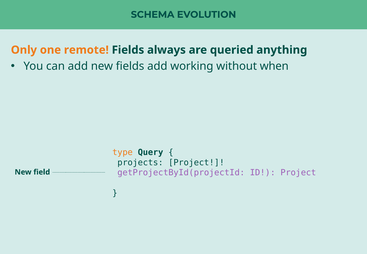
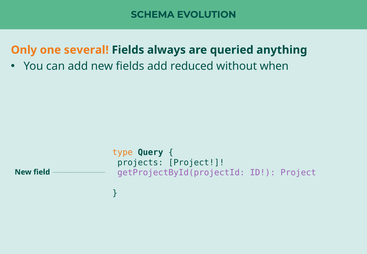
remote: remote -> several (86, 50)
working: working -> reduced (192, 66)
